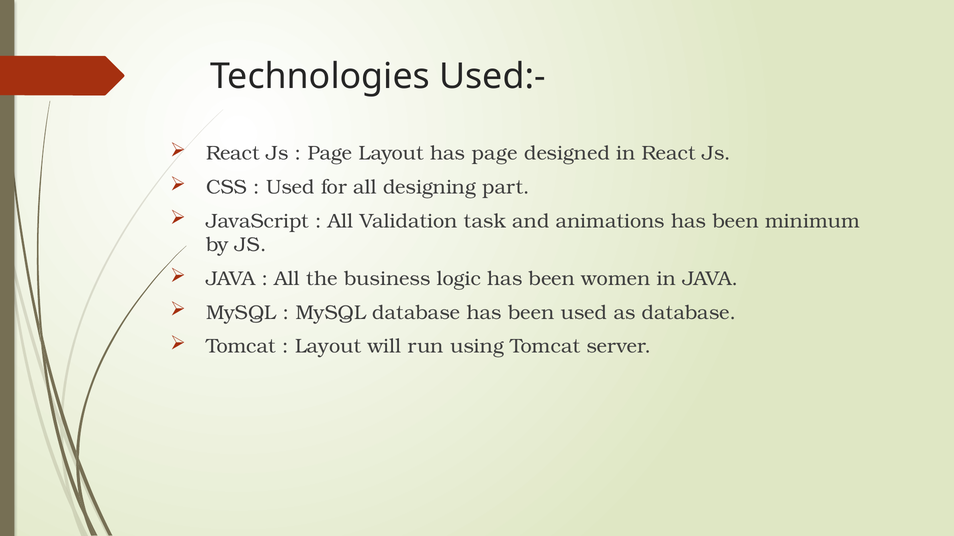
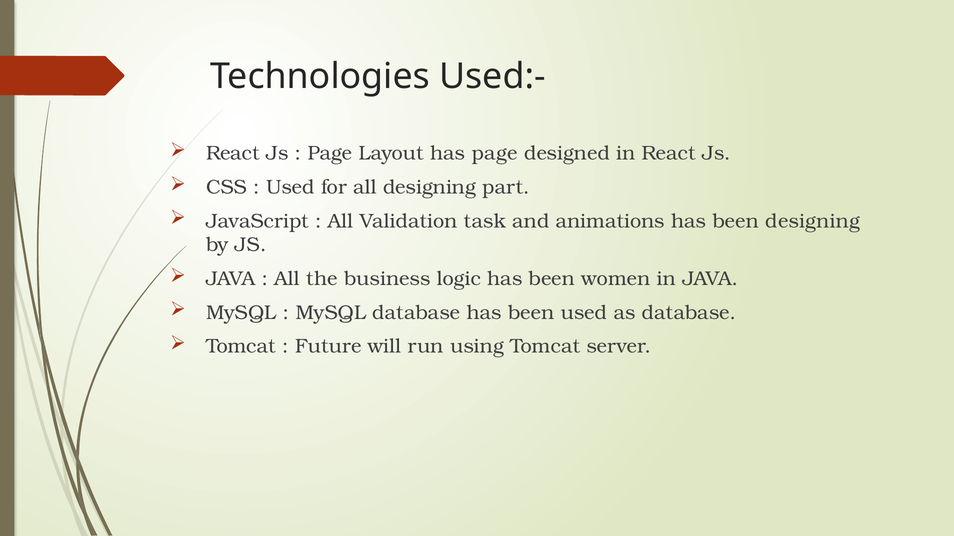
been minimum: minimum -> designing (813, 221)
Layout: Layout -> Future (328, 347)
